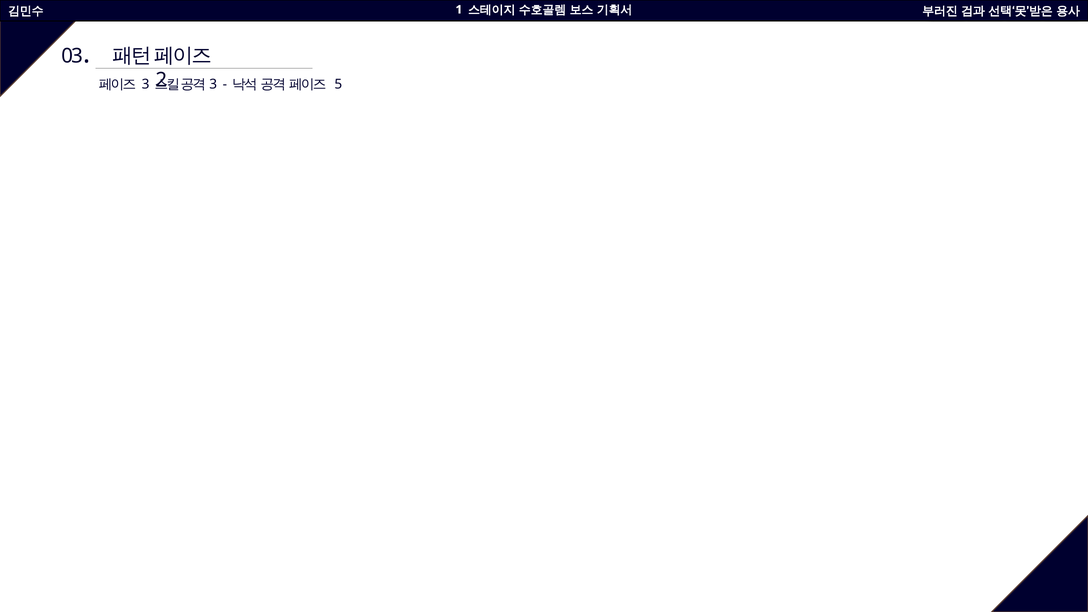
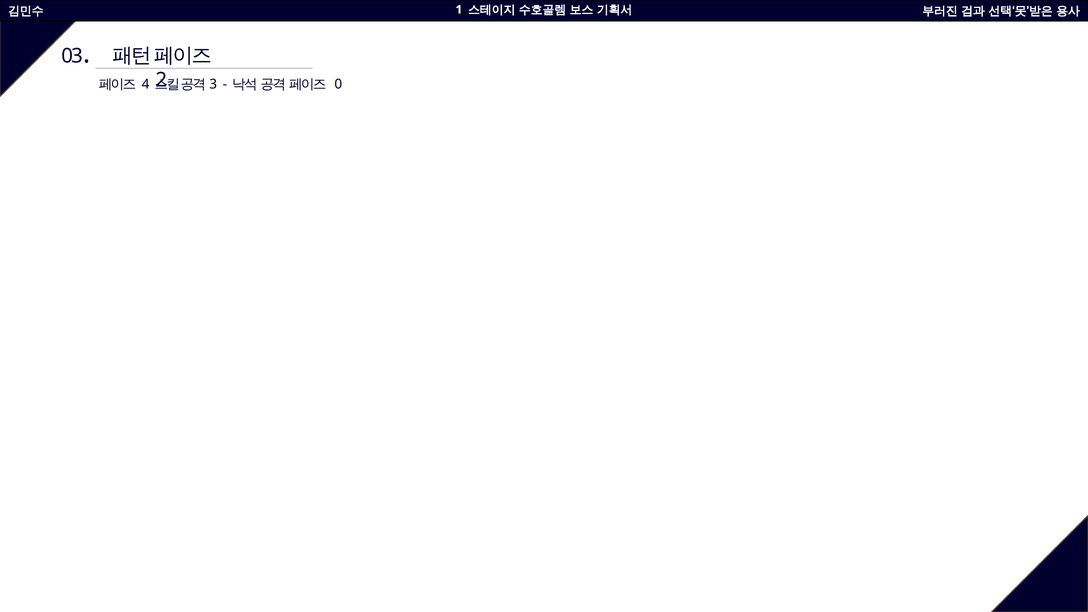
3: 3 -> 4 (146, 84)
5: 5 -> 0 (338, 84)
